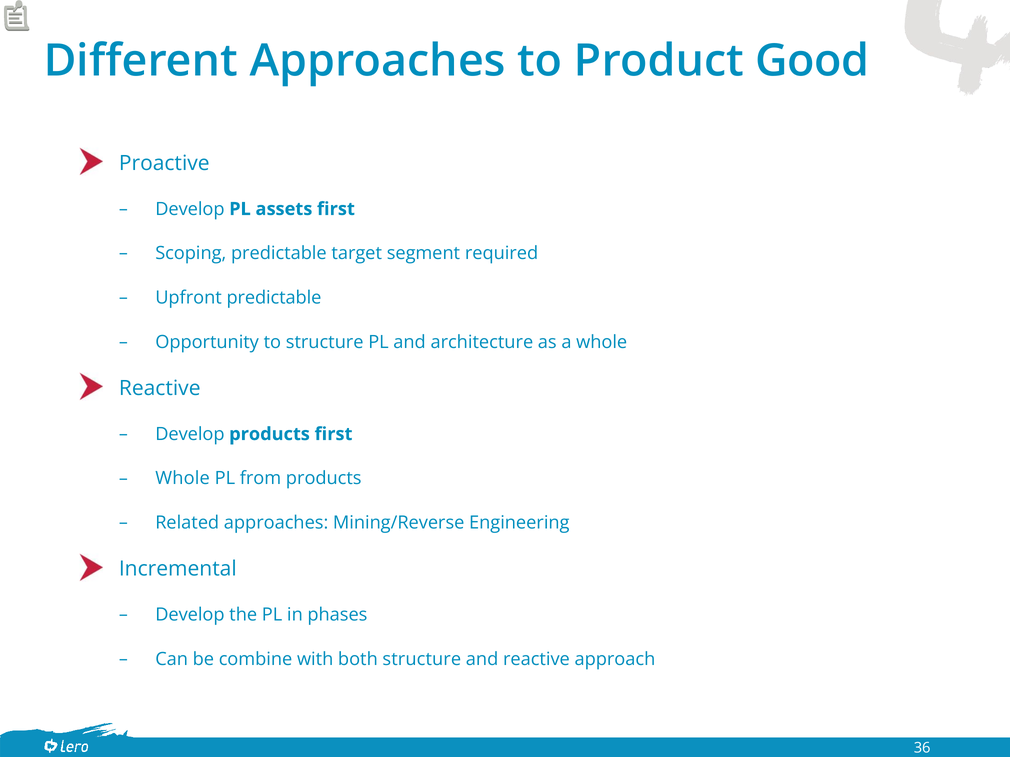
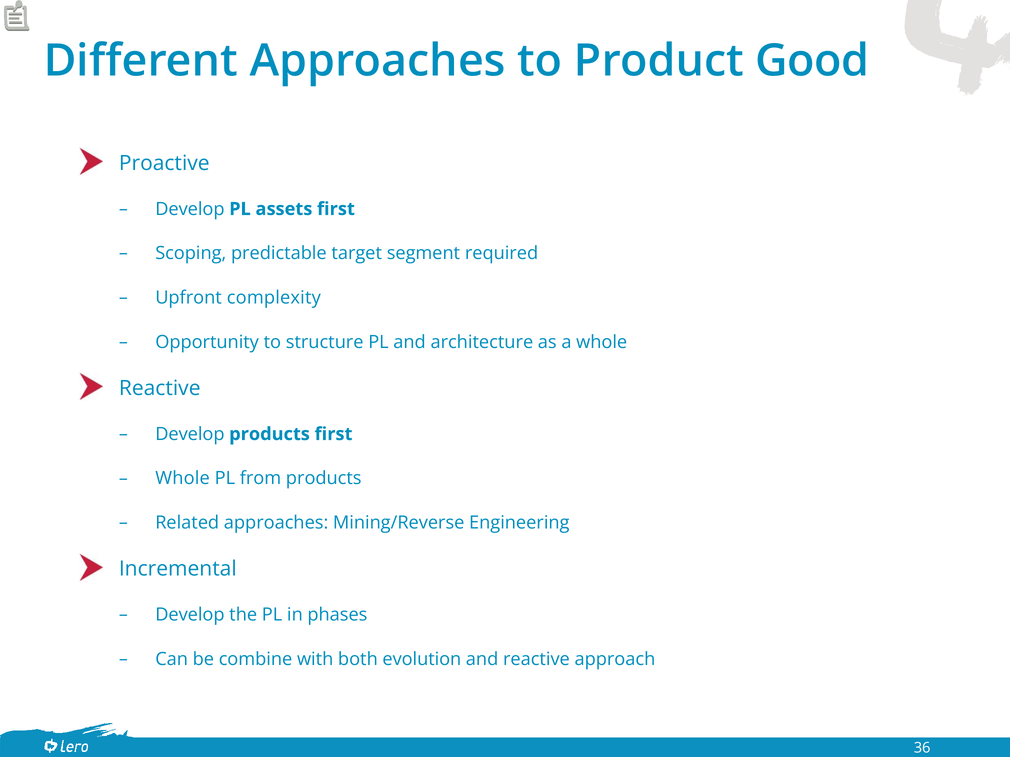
Upfront predictable: predictable -> complexity (274, 298)
both structure: structure -> evolution (422, 660)
